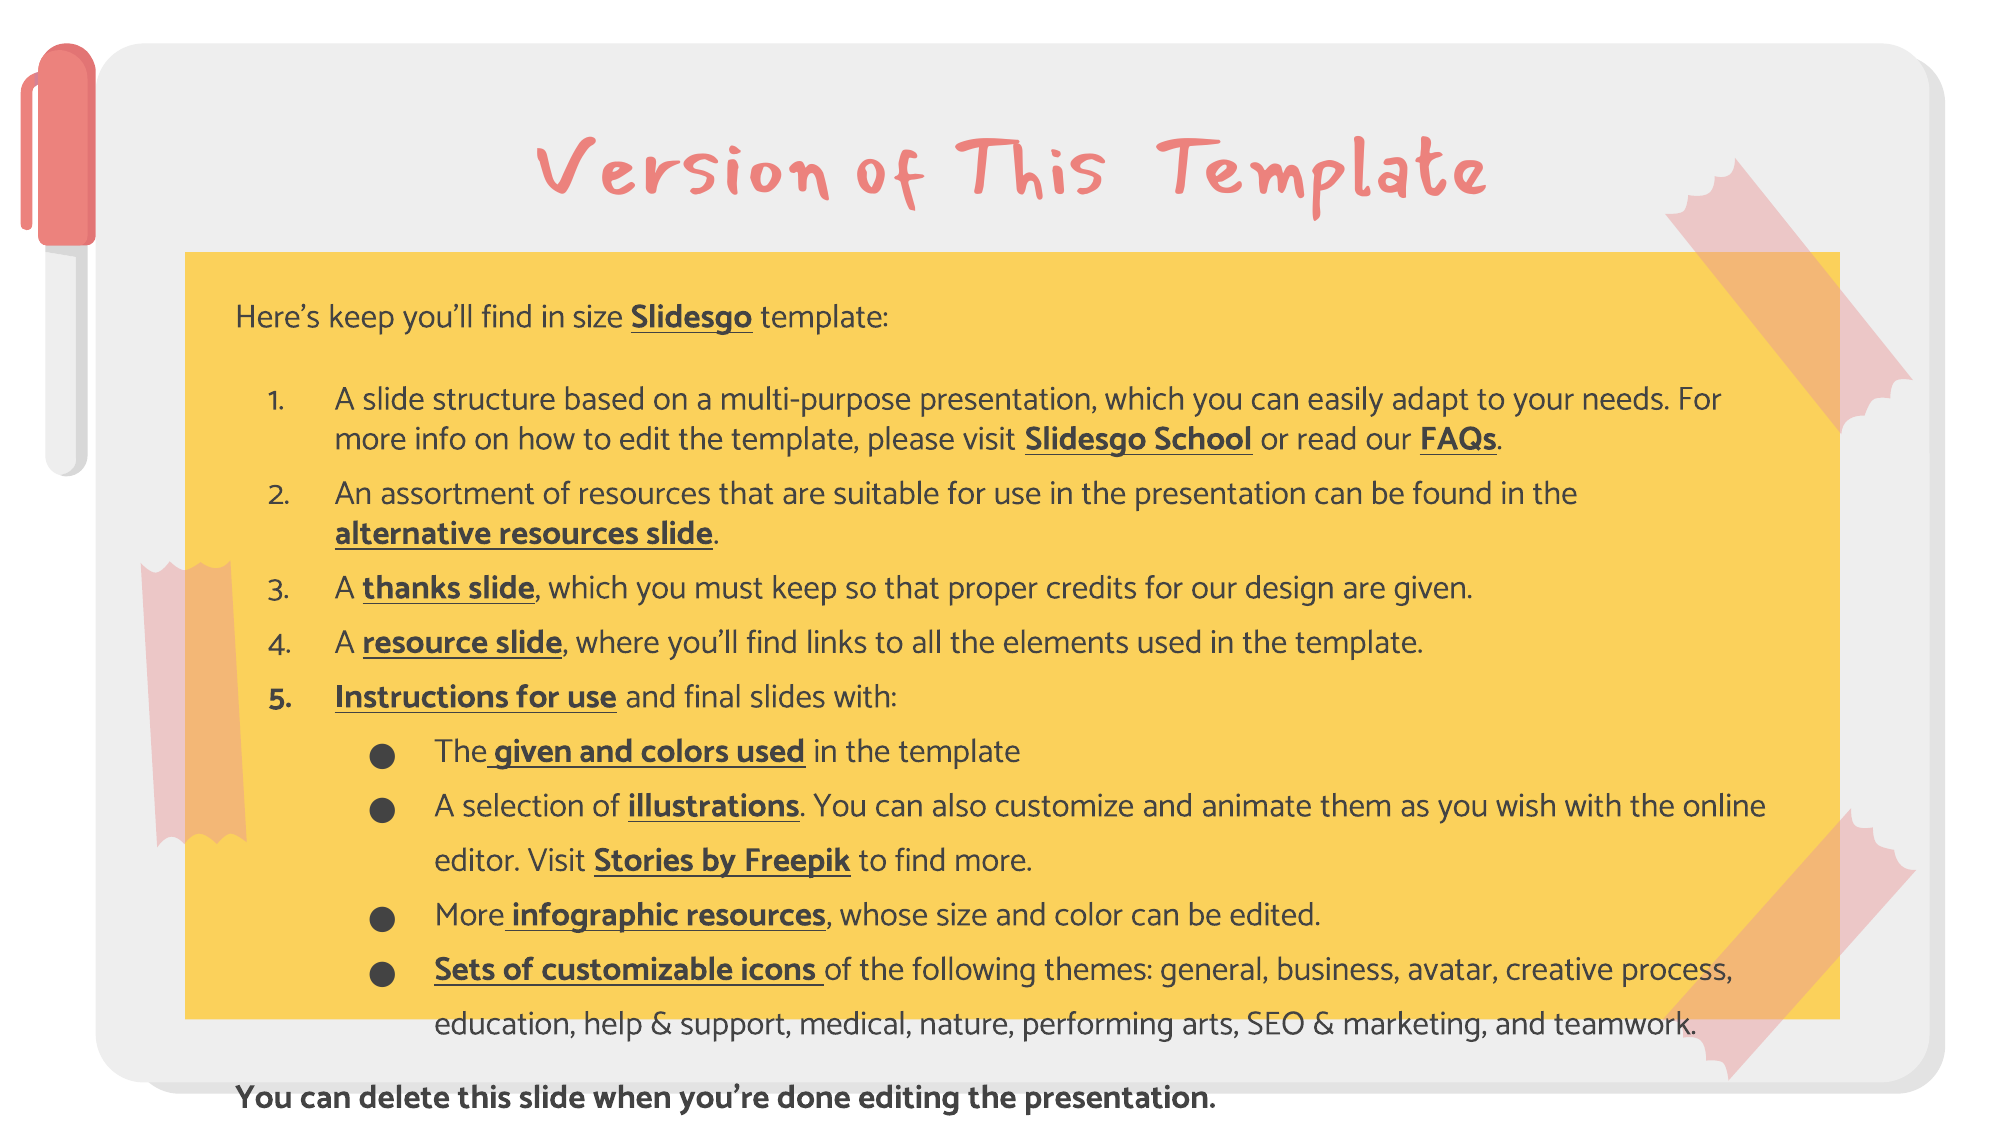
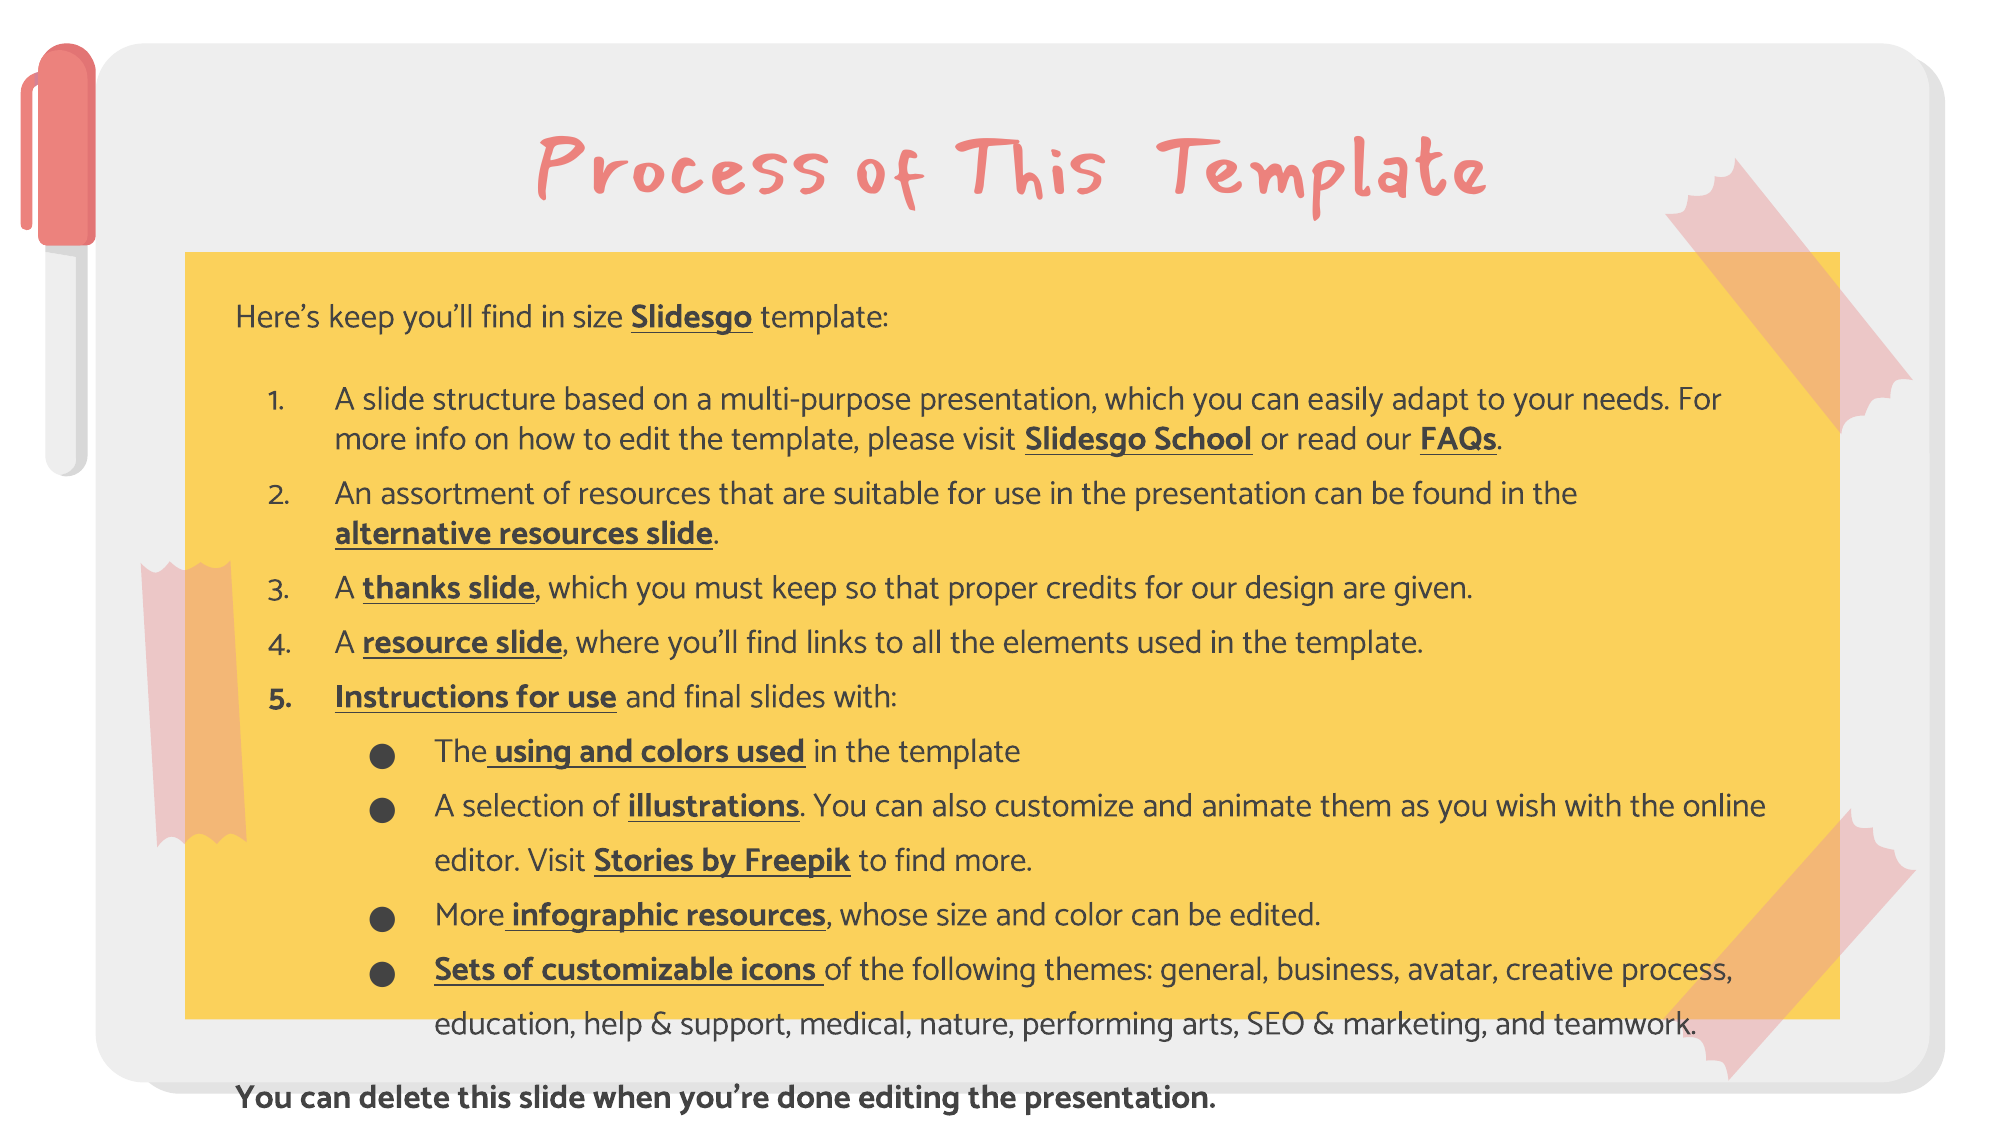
Version: Version -> Process (683, 167)
The given: given -> using (533, 751)
